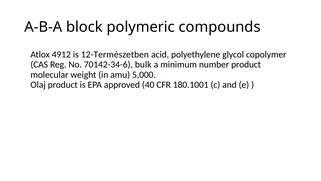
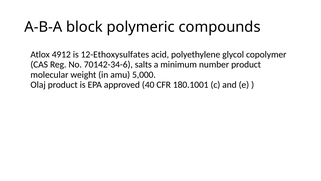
12-Természetben: 12-Természetben -> 12-Ethoxysulfates (115, 54)
bulk: bulk -> salts (143, 64)
